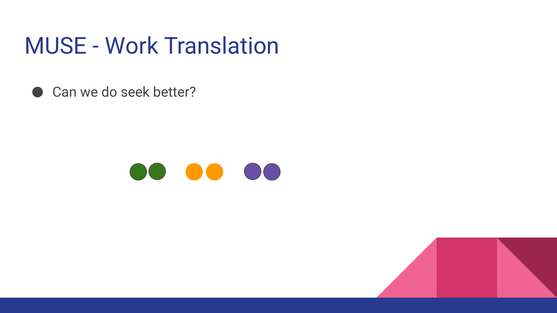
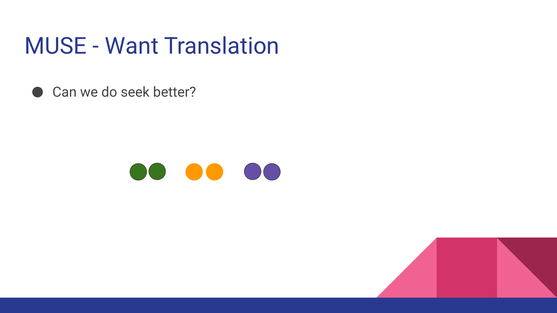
Work: Work -> Want (132, 46)
